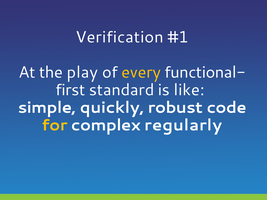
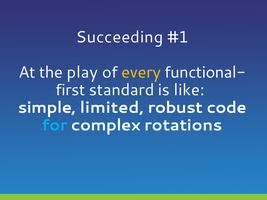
Verification: Verification -> Succeeding (119, 37)
quickly: quickly -> limited (112, 108)
for colour: yellow -> light blue (55, 125)
regularly: regularly -> rotations (183, 125)
